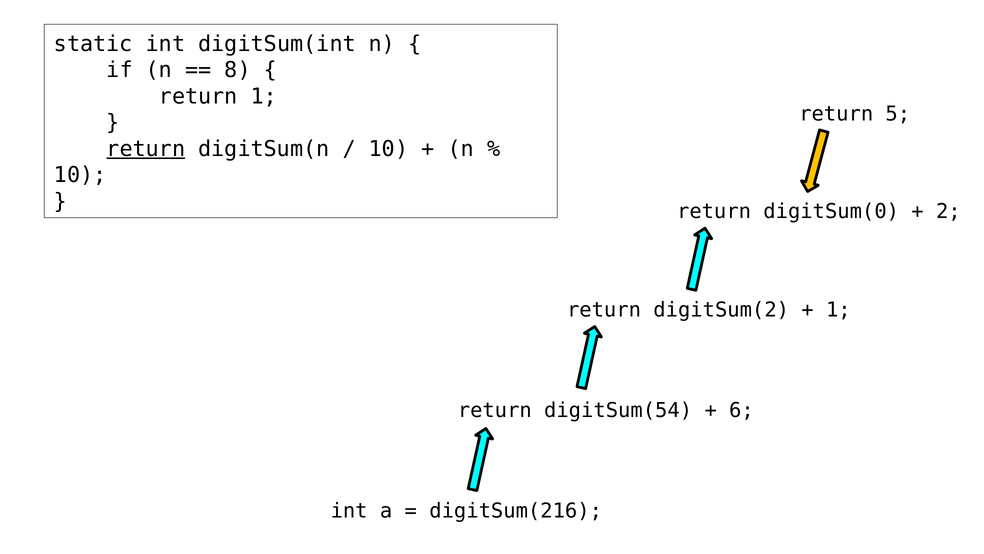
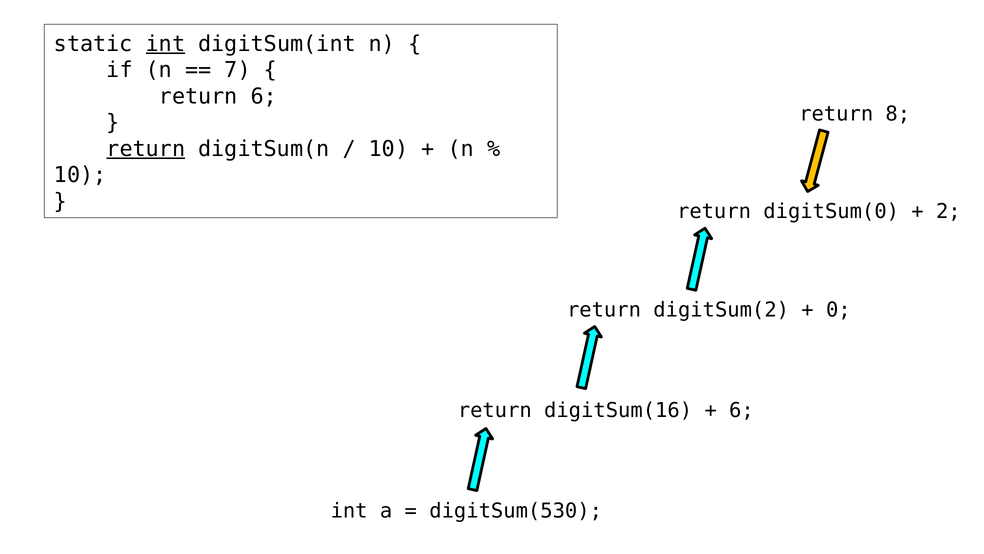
int underline: none -> present (165, 44)
8: 8 -> 7 (238, 70)
return 1: 1 -> 6 (264, 96)
5: 5 -> 8 (898, 114)
1: 1 -> 0 (838, 310)
digitSum(54: digitSum(54 -> digitSum(16 (618, 410)
digitSum(216: digitSum(216 -> digitSum(530 (516, 510)
